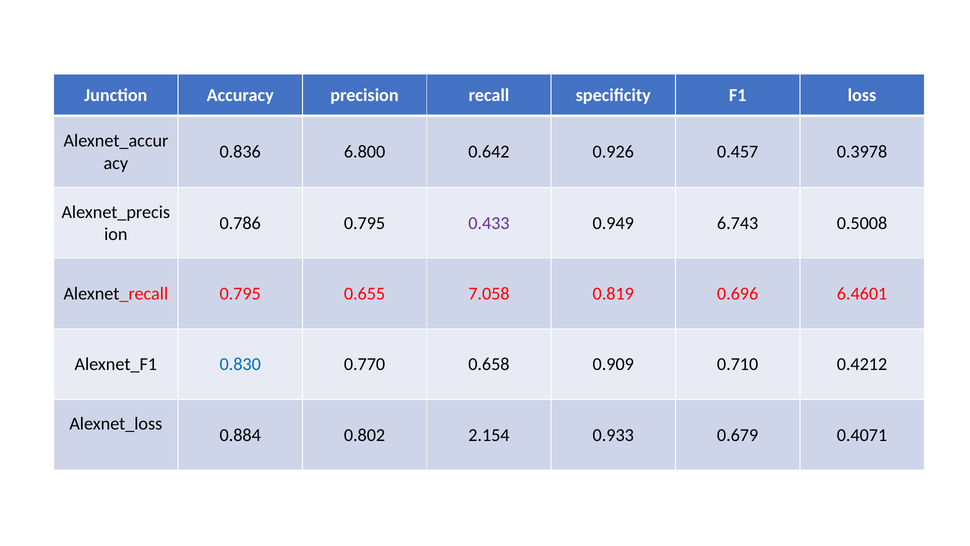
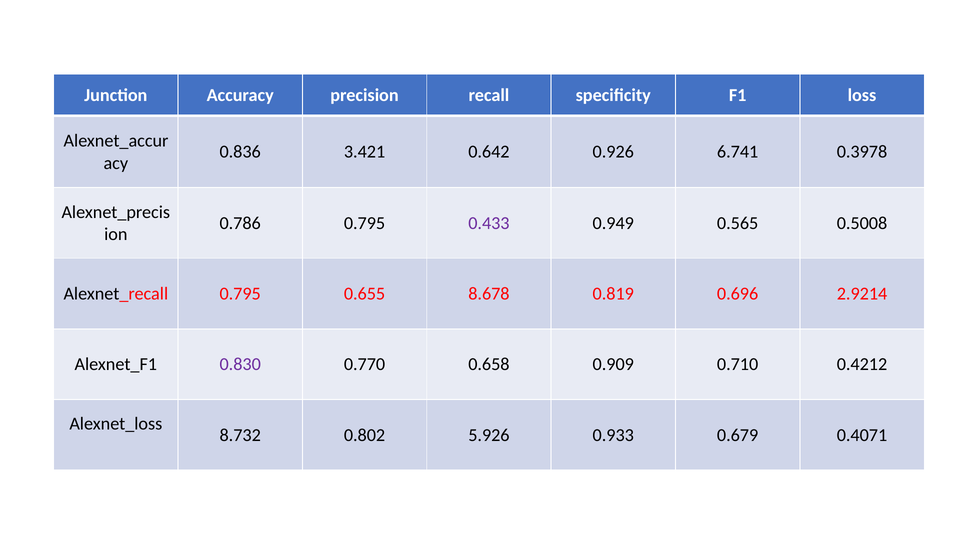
6.800: 6.800 -> 3.421 (365, 152)
0.457: 0.457 -> 6.741 (738, 152)
6.743: 6.743 -> 0.565 (738, 223)
7.058: 7.058 -> 8.678 (489, 294)
6.4601: 6.4601 -> 2.9214 (862, 294)
0.830 colour: blue -> purple (240, 364)
0.884: 0.884 -> 8.732 (240, 435)
2.154: 2.154 -> 5.926 (489, 435)
